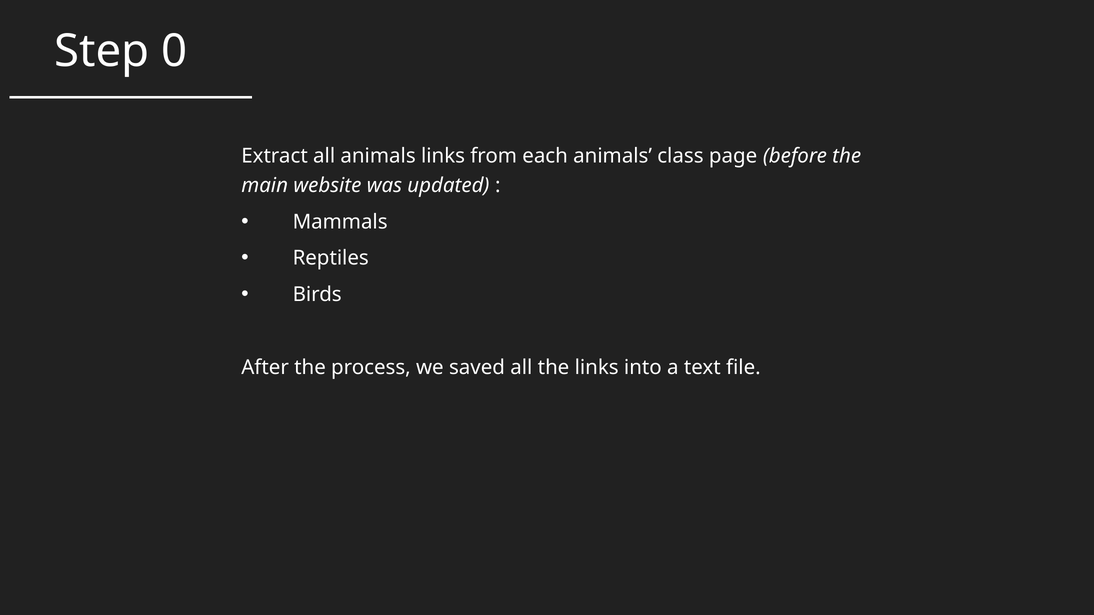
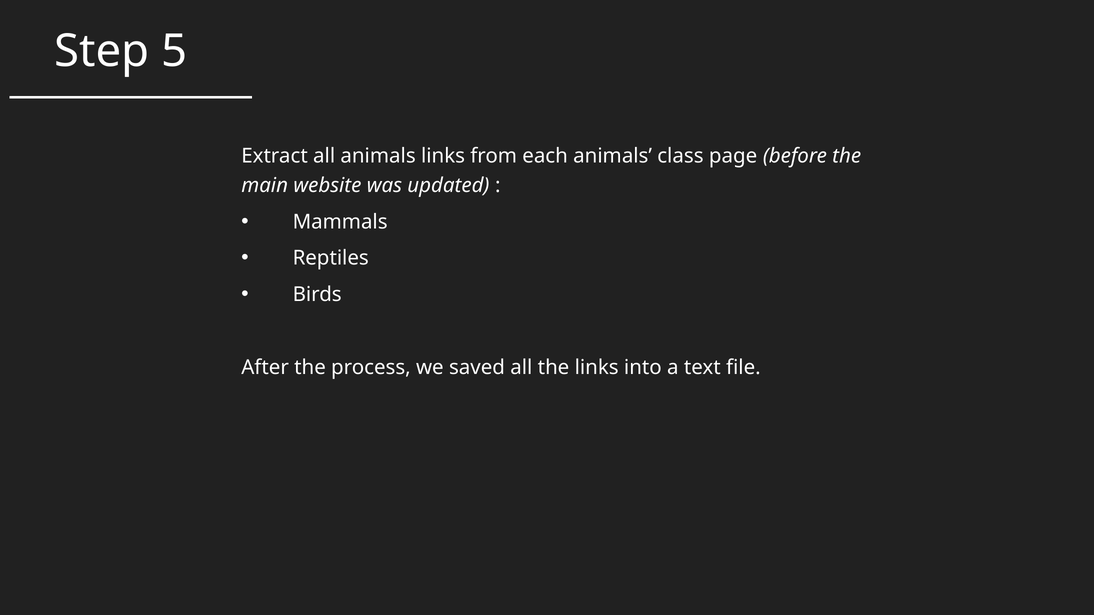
0: 0 -> 5 (174, 51)
